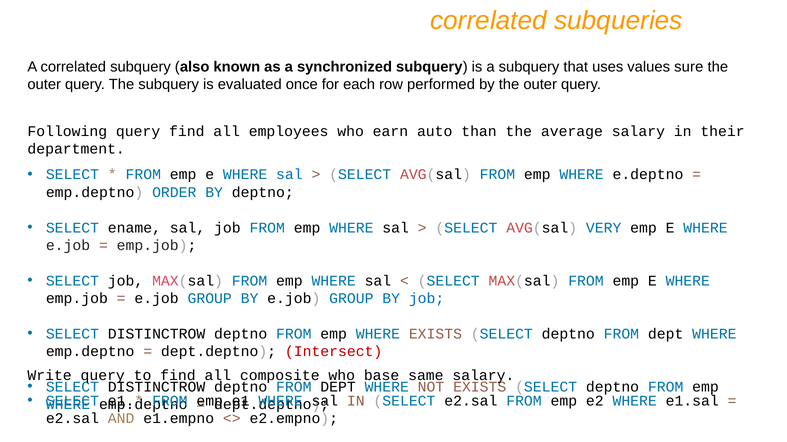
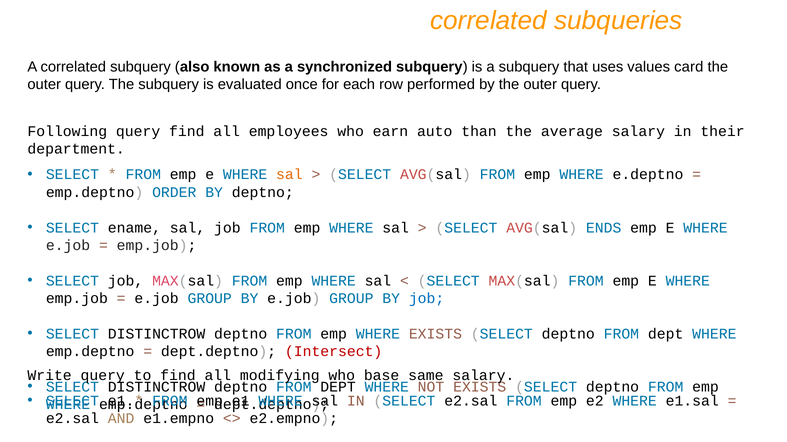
sure: sure -> card (689, 67)
sal colour: blue -> orange (289, 175)
VERY: VERY -> ENDS (604, 228)
composite: composite -> modifying (280, 376)
